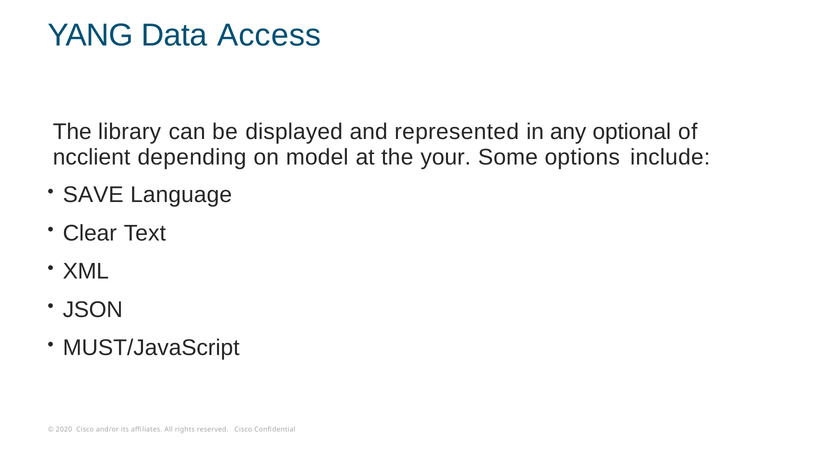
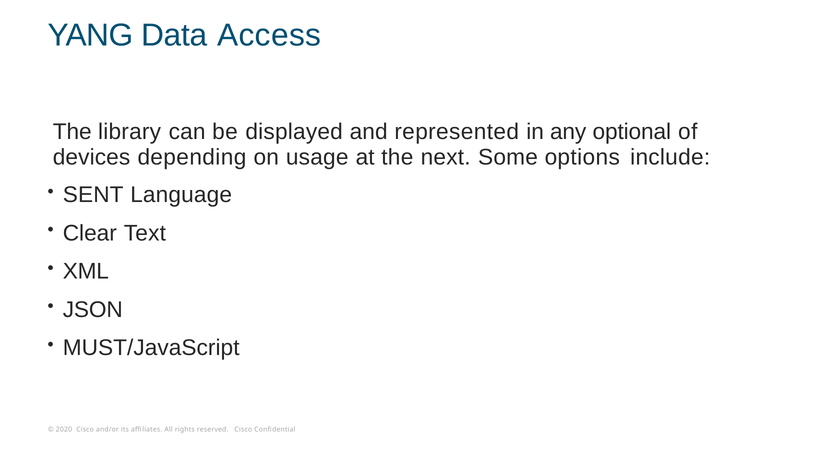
ncclient: ncclient -> devices (92, 158)
model: model -> usage (317, 158)
your: your -> next (446, 158)
SAVE: SAVE -> SENT (93, 195)
